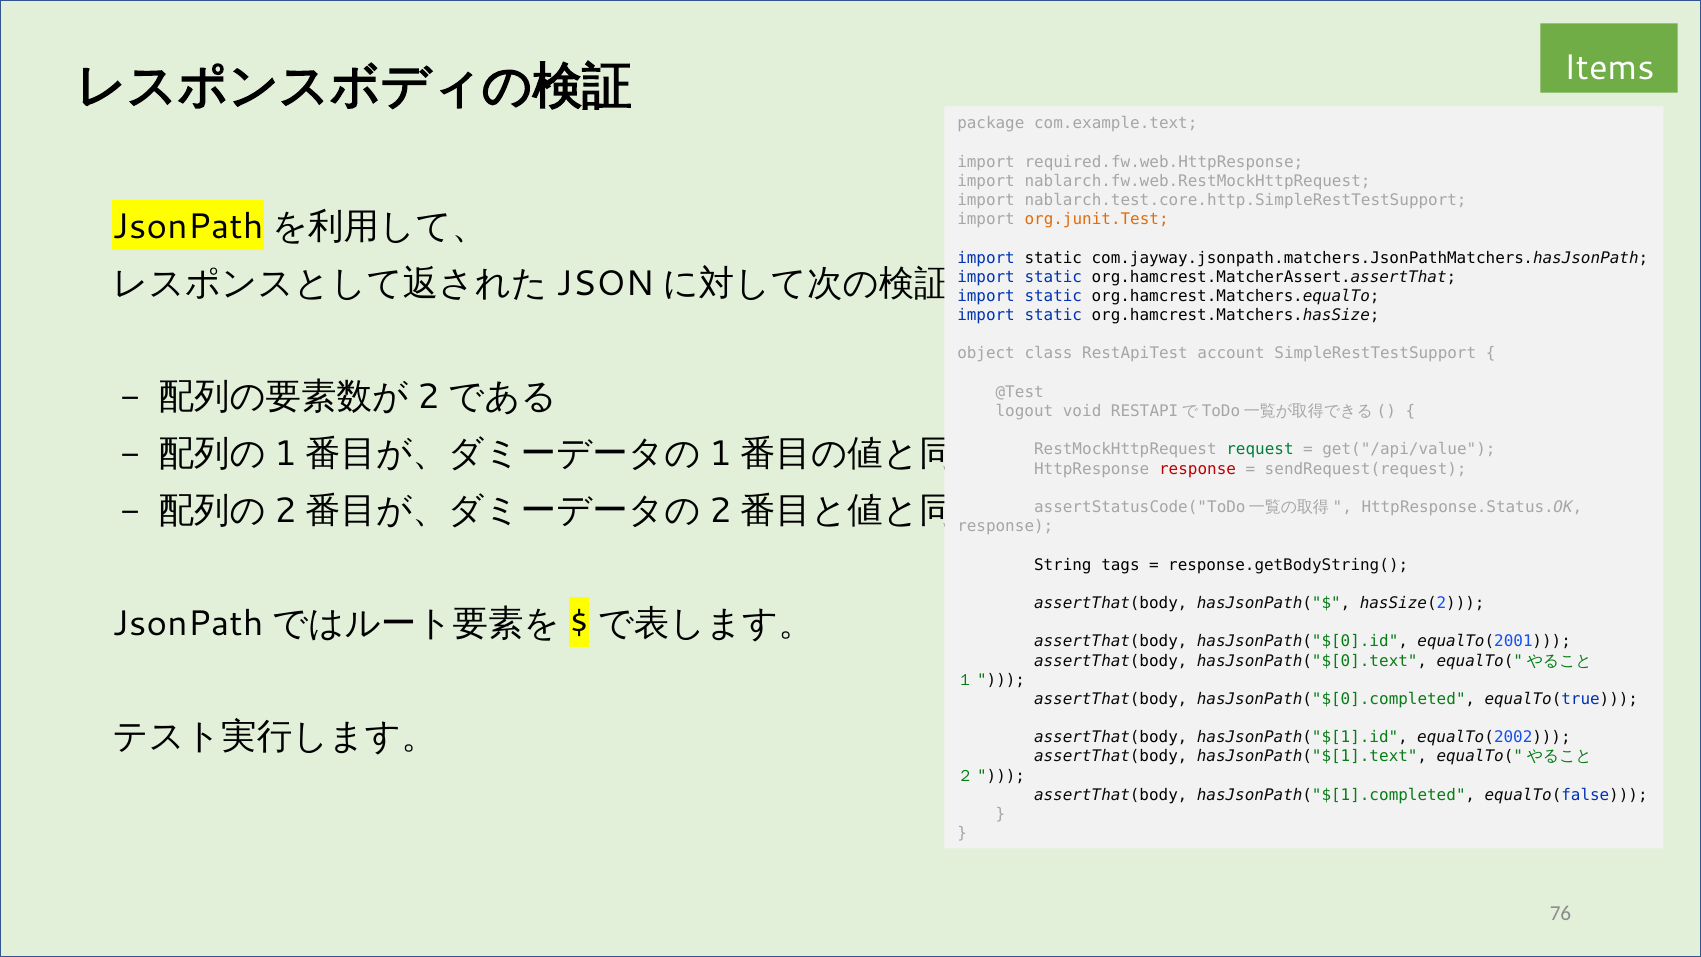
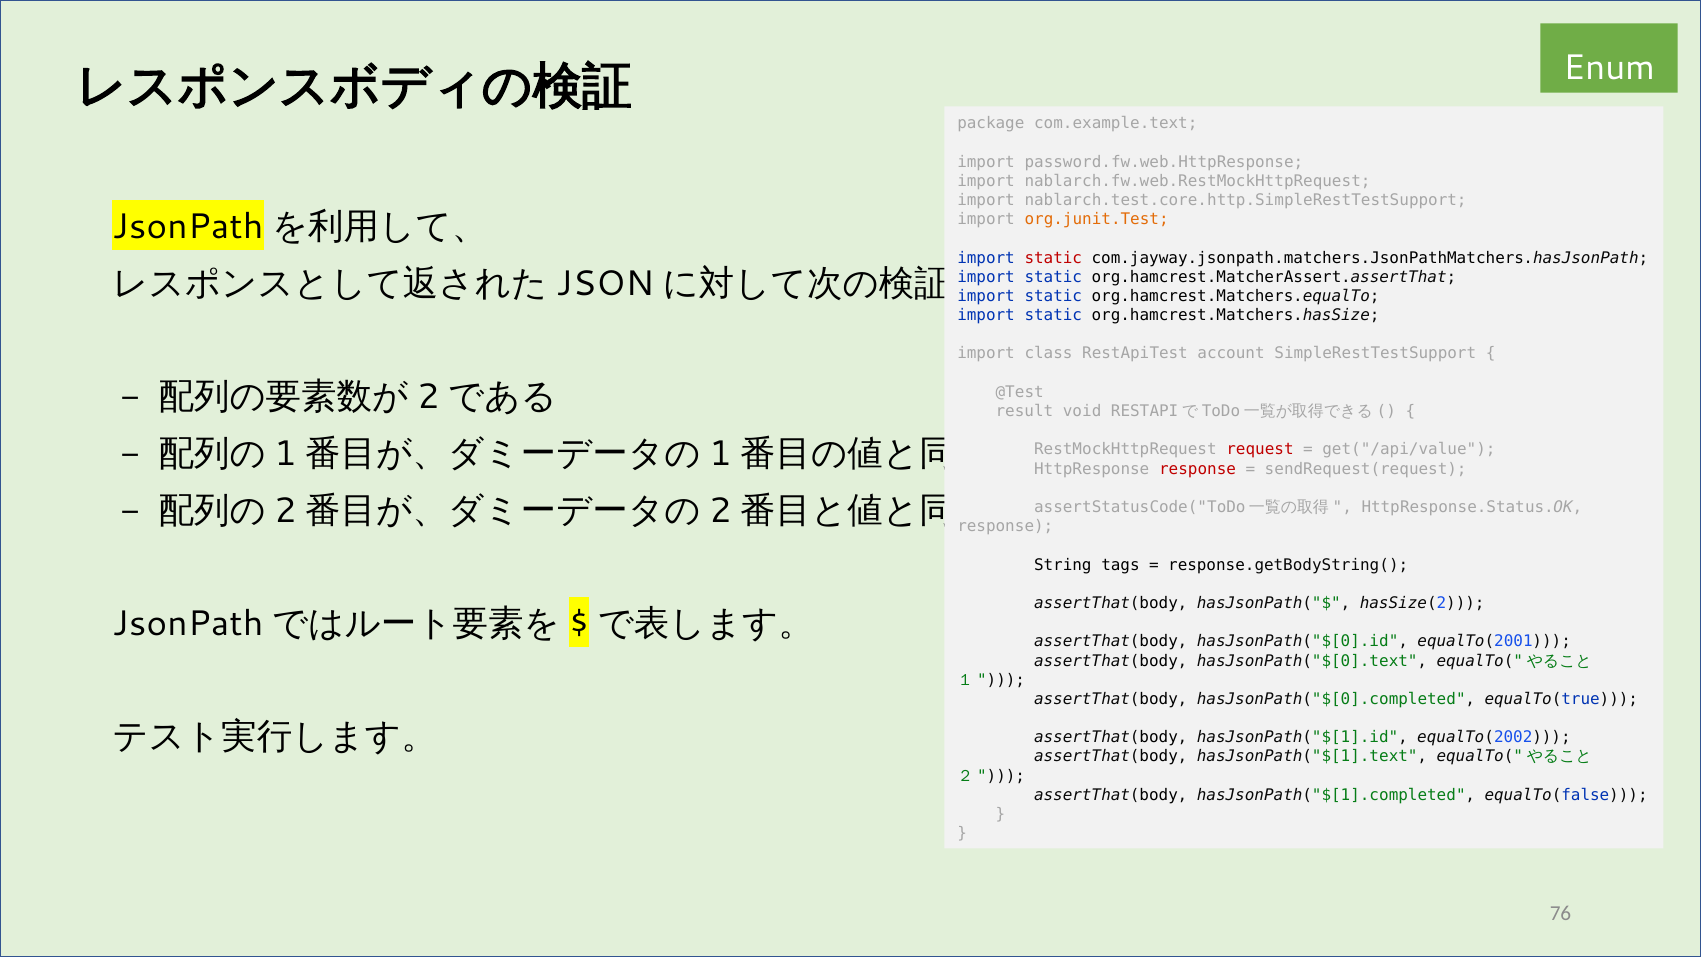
Items: Items -> Enum (1609, 68)
required.fw.web.HttpResponse: required.fw.web.HttpResponse -> password.fw.web.HttpResponse (1164, 162)
static colour: black -> red (1053, 258)
object: object -> import (986, 354)
logout: logout -> result (1024, 411)
request colour: green -> red (1260, 450)
